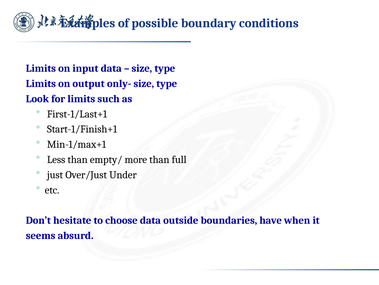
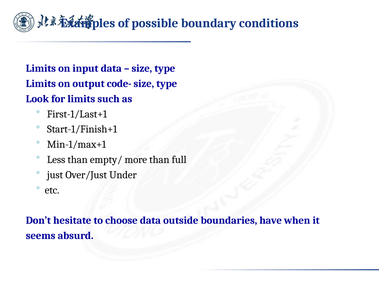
only-: only- -> code- (119, 83)
